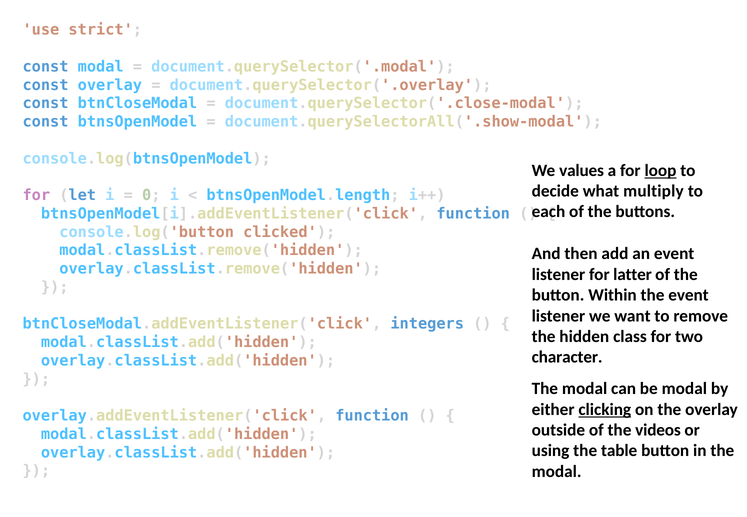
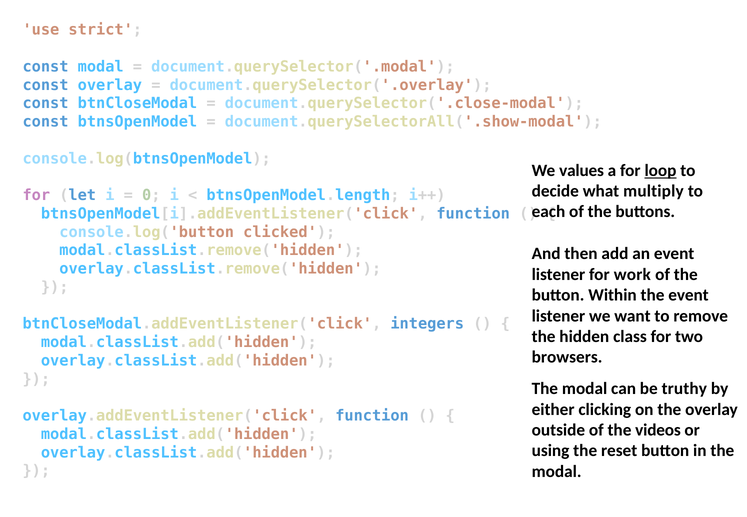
latter: latter -> work (632, 275)
character: character -> browsers (567, 357)
be modal: modal -> truthy (684, 389)
clicking underline: present -> none (605, 409)
table: table -> reset (619, 451)
